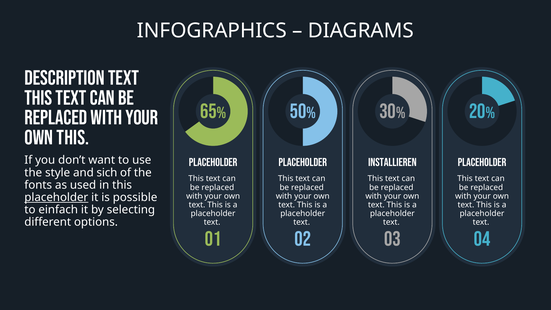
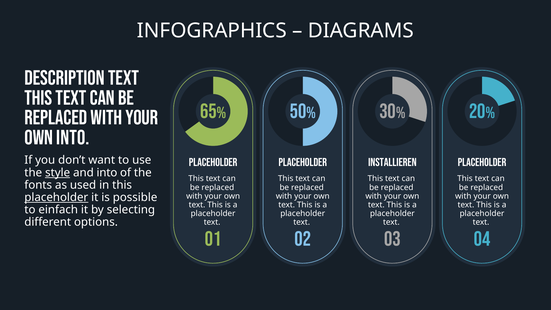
own this: this -> into (73, 138)
style underline: none -> present (58, 173)
and sich: sich -> into (107, 173)
